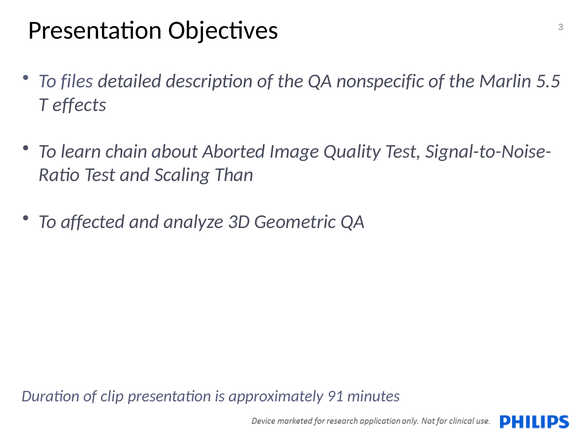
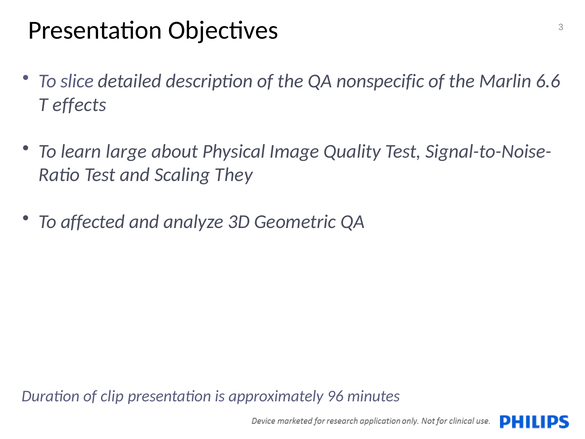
files: files -> slice (77, 81)
5.5: 5.5 -> 6.6 (548, 81)
chain: chain -> large (126, 151)
Aborted: Aborted -> Physical (234, 151)
Than: Than -> They (234, 175)
91: 91 -> 96 (335, 396)
